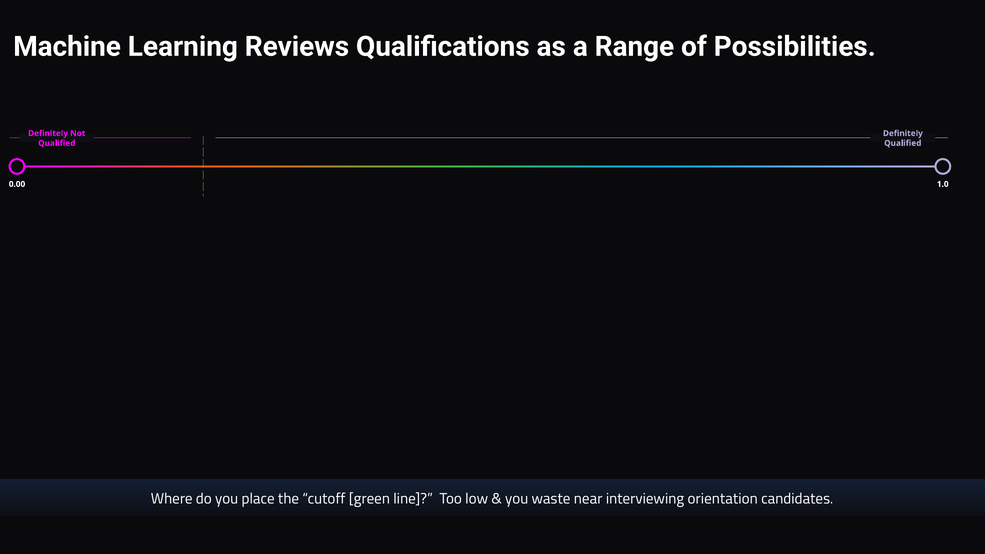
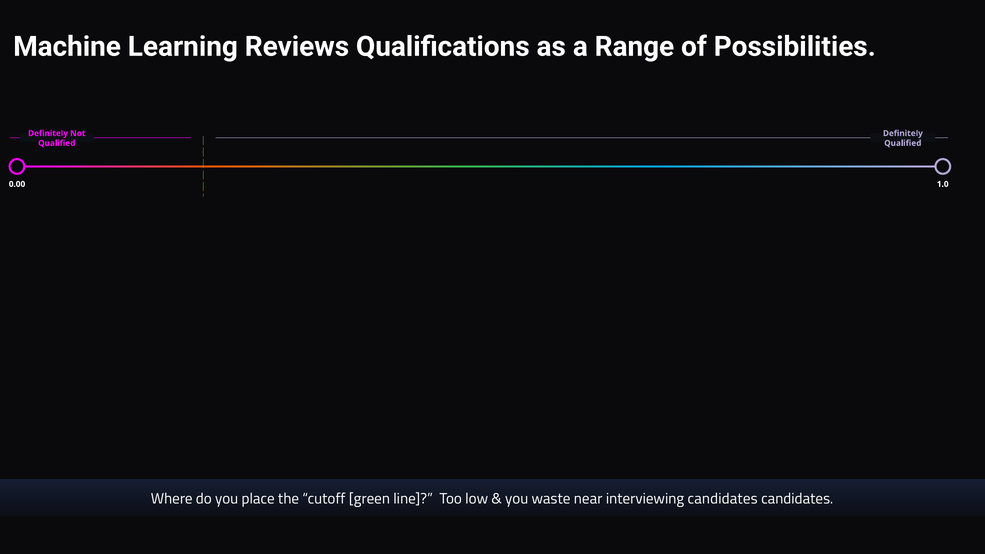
interviewing orientation: orientation -> candidates (723, 499)
